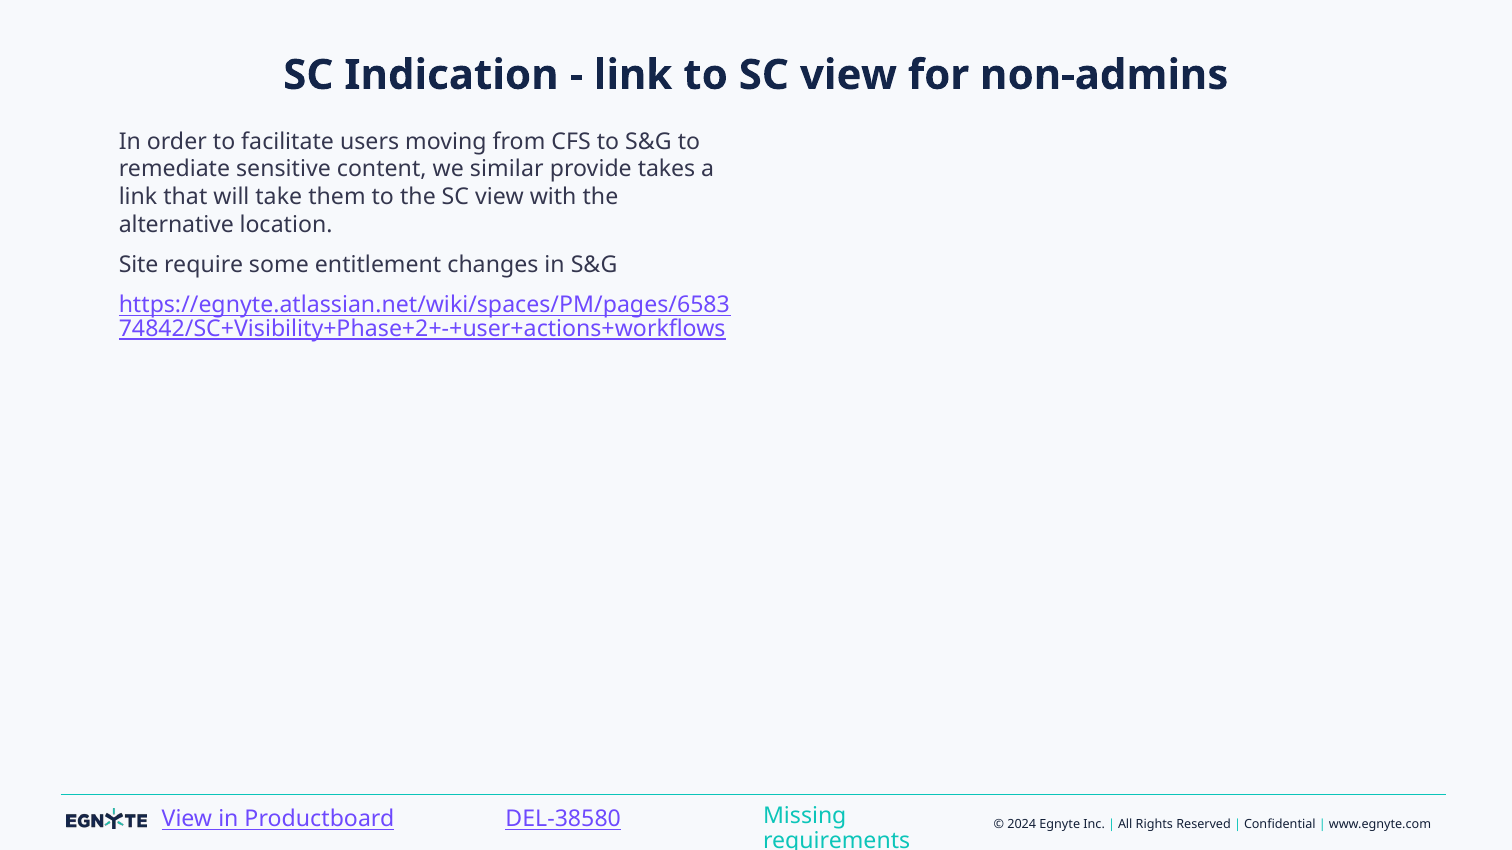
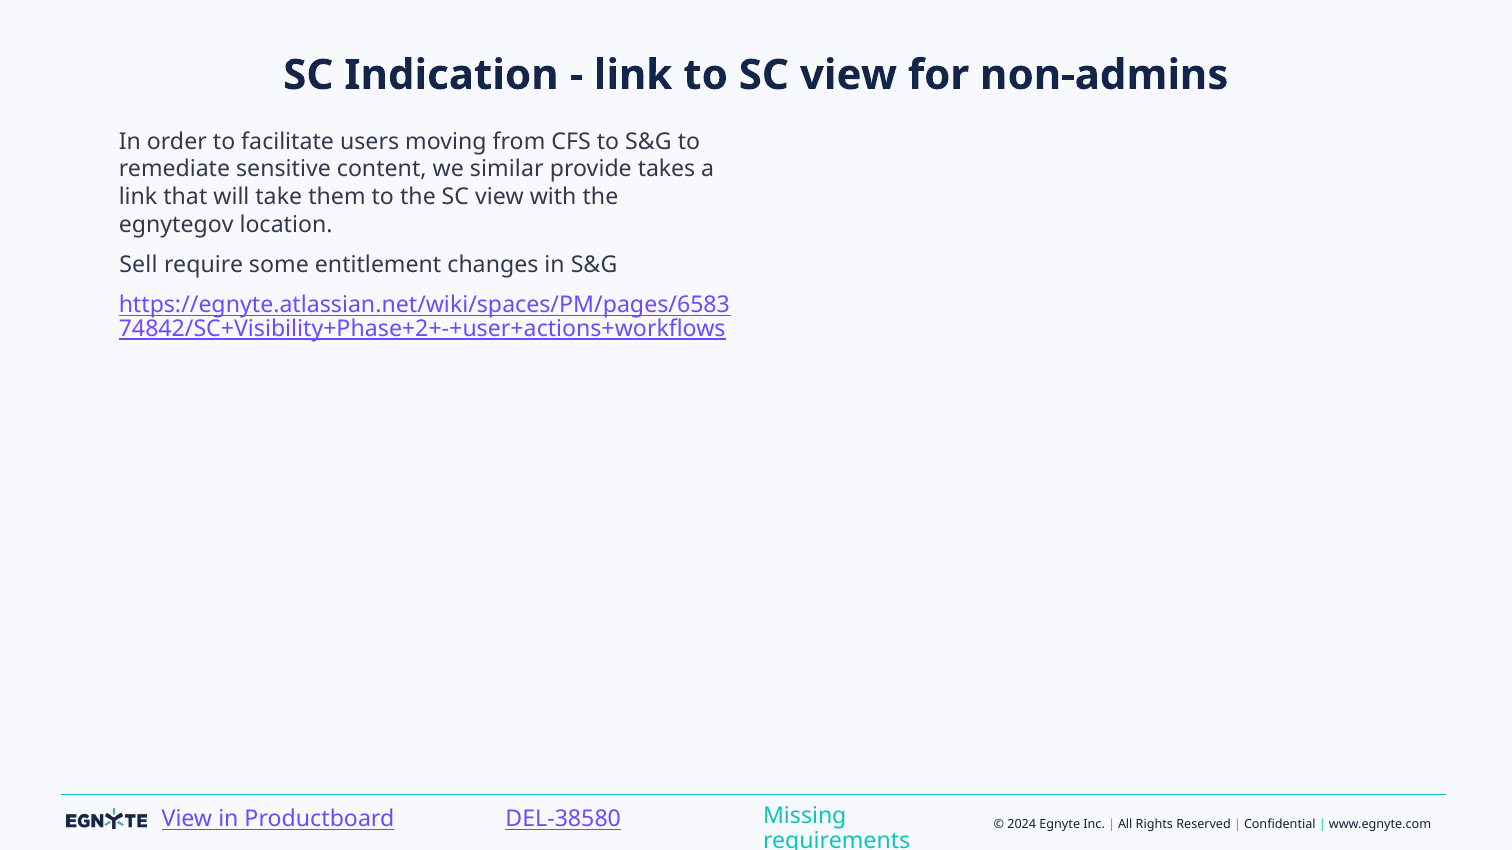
alternative: alternative -> egnytegov (176, 225)
Site: Site -> Sell (138, 265)
